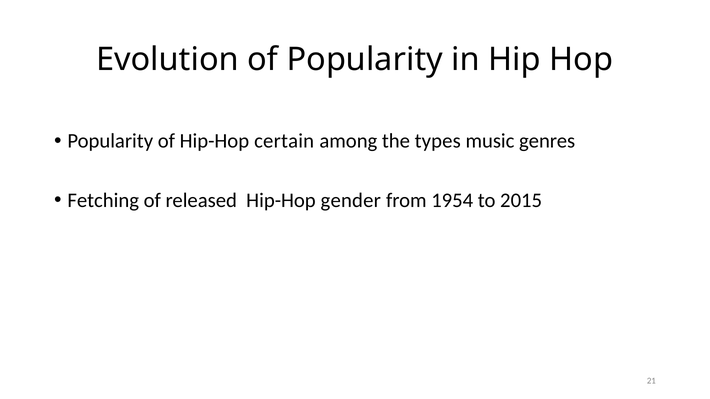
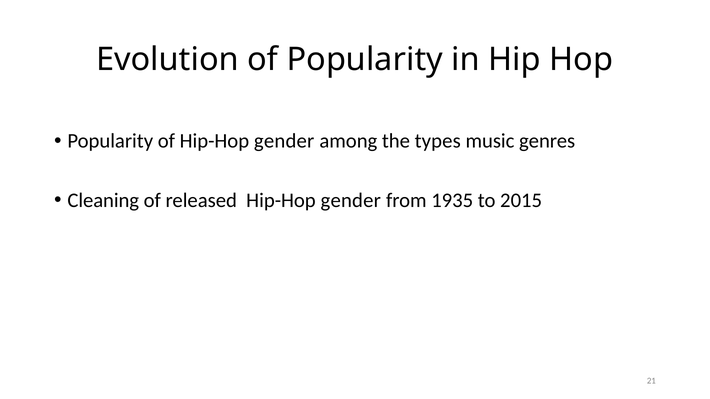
of Hip-Hop certain: certain -> gender (284, 141)
Fetching: Fetching -> Cleaning (103, 201)
1954: 1954 -> 1935 (452, 201)
